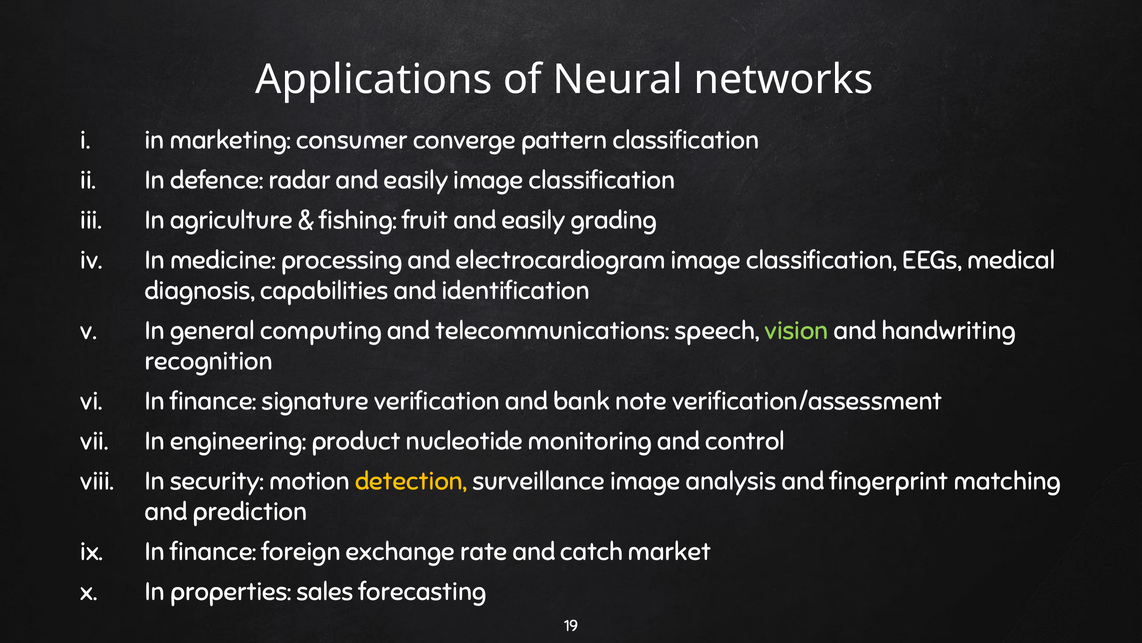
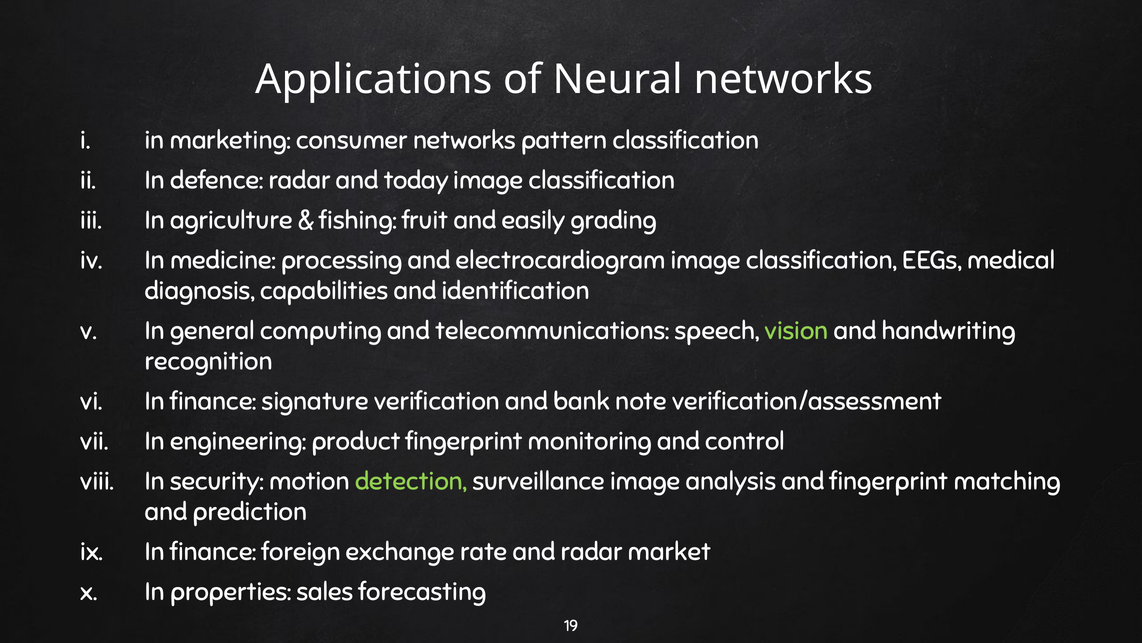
consumer converge: converge -> networks (465, 140)
radar and easily: easily -> today (416, 180)
product nucleotide: nucleotide -> fingerprint (465, 441)
detection colour: yellow -> light green (411, 481)
and catch: catch -> radar (592, 552)
